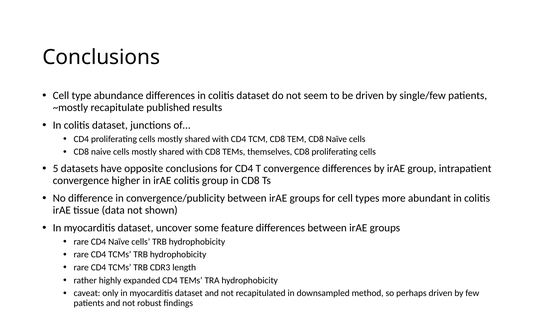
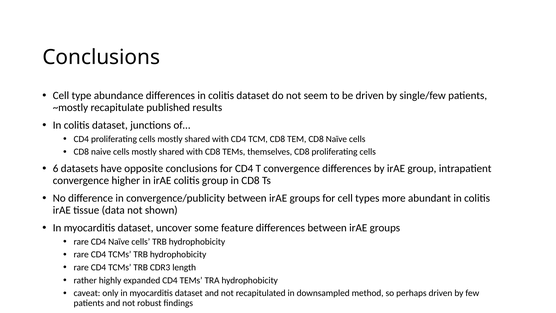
5: 5 -> 6 (56, 169)
